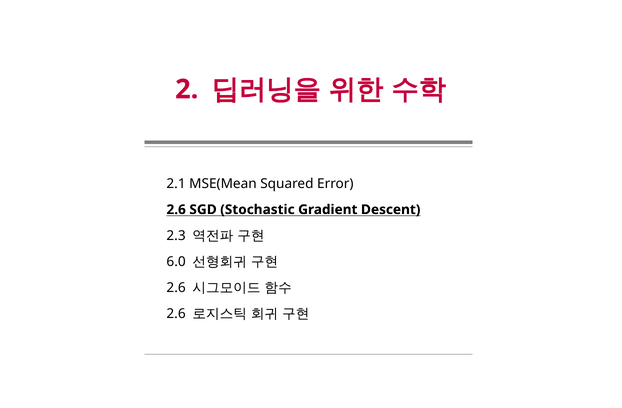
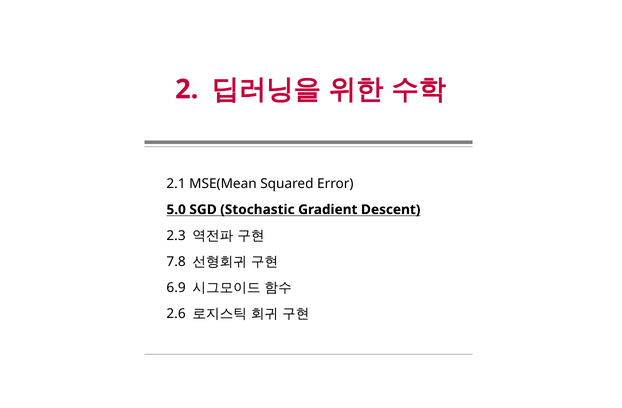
2.6: 2.6 -> 5.0 (176, 210)
6.0: 6.0 -> 7.8 (176, 262)
2.6: 2.6 -> 6.9 (176, 288)
